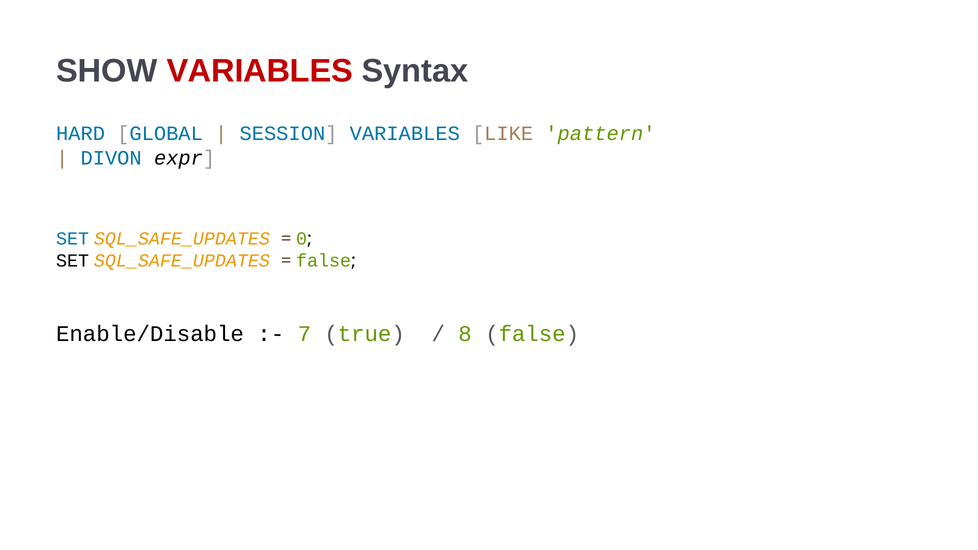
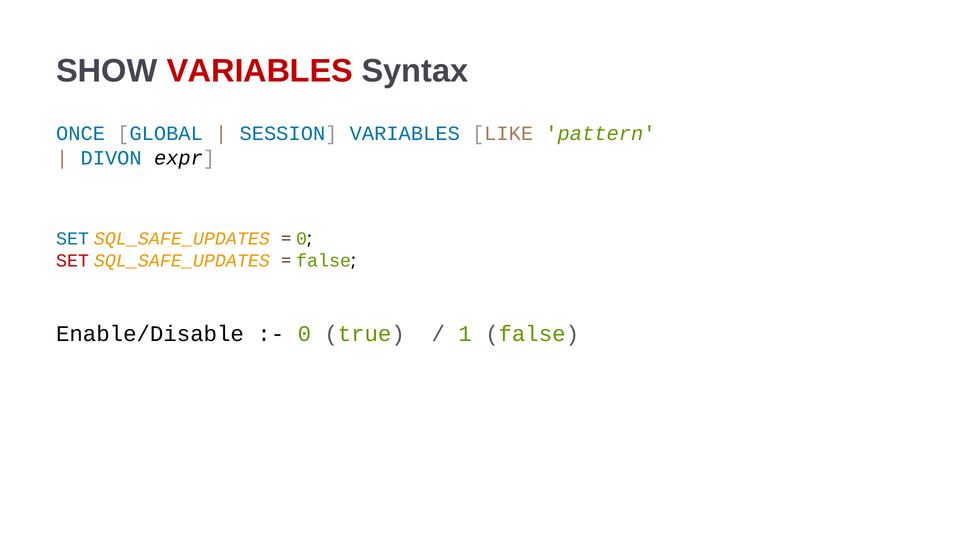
HARD: HARD -> ONCE (81, 133)
SET colour: black -> red (73, 261)
7: 7 -> 0 (304, 334)
8: 8 -> 1 (465, 334)
